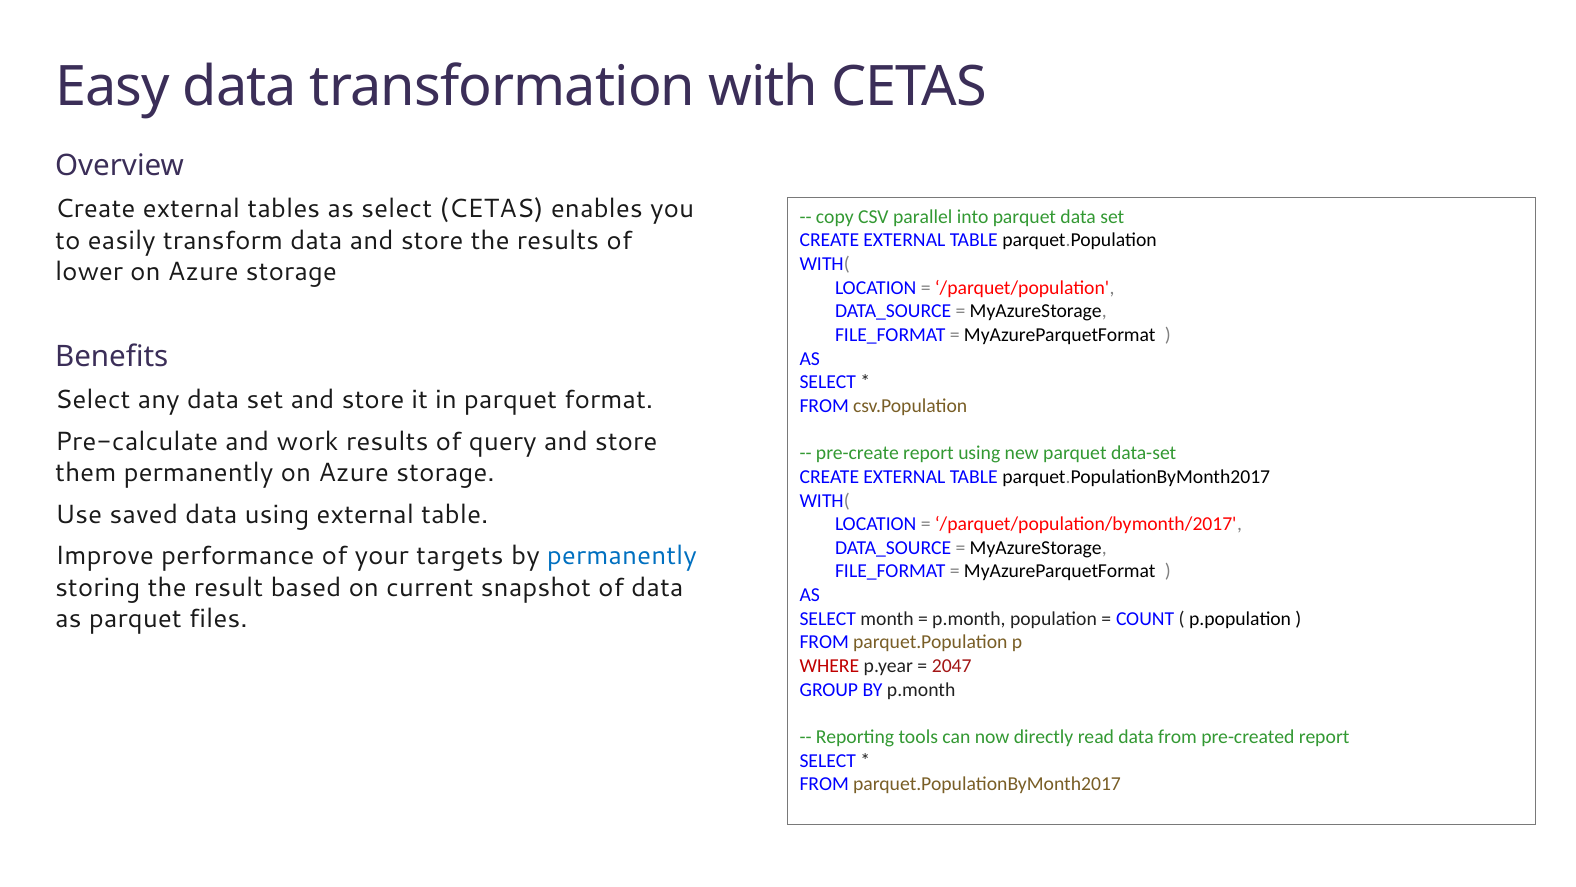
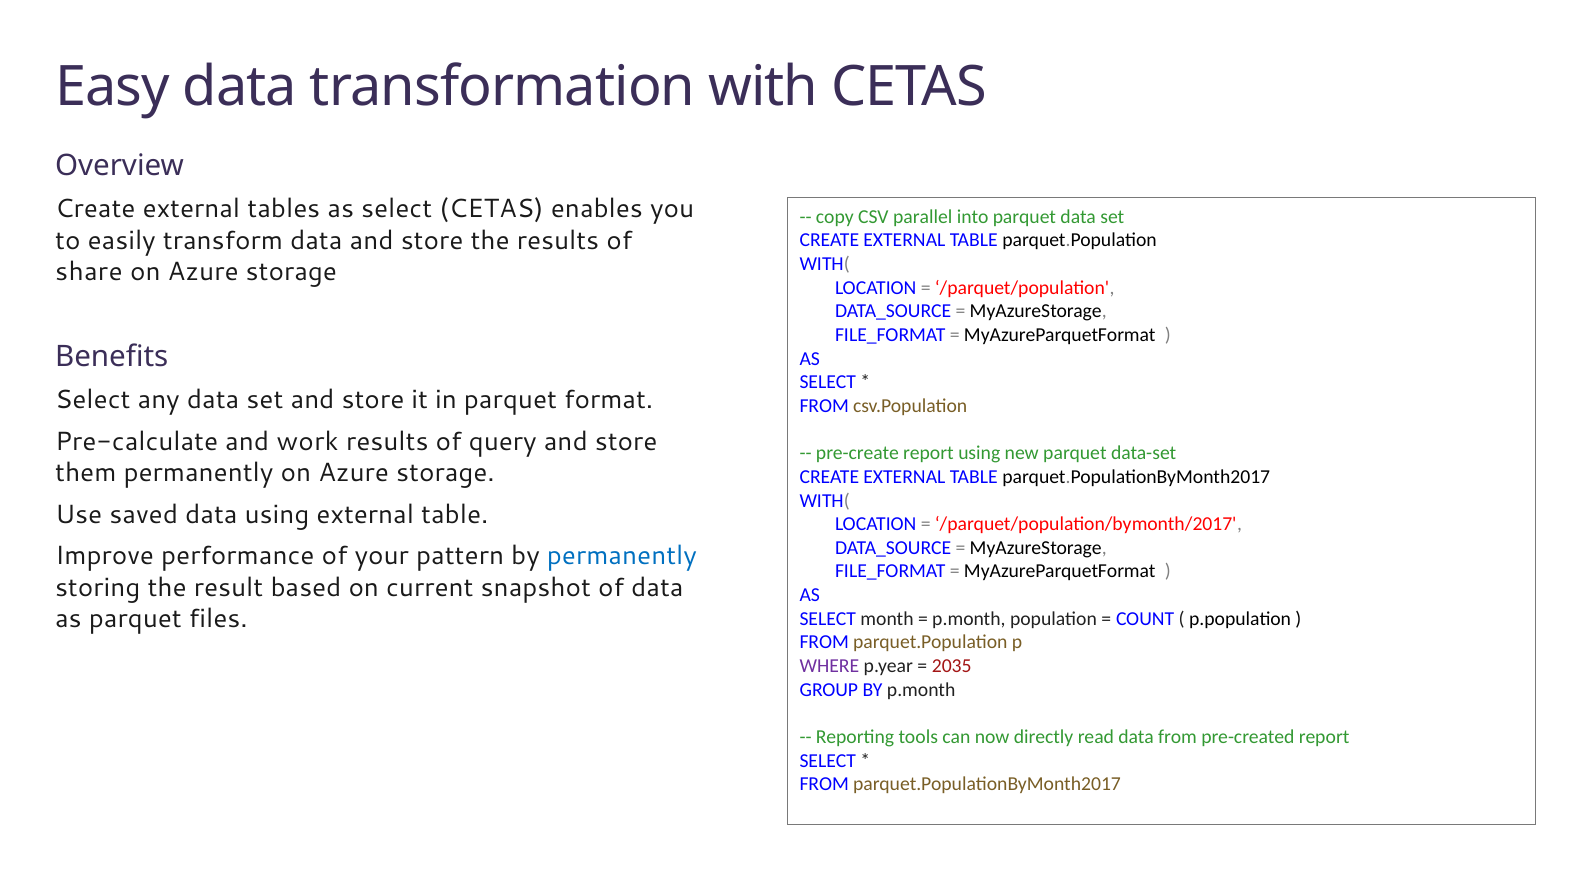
lower: lower -> share (89, 272)
targets: targets -> pattern (460, 556)
WHERE colour: red -> purple (829, 666)
2047: 2047 -> 2035 (952, 666)
